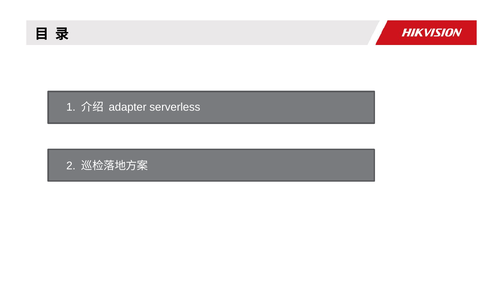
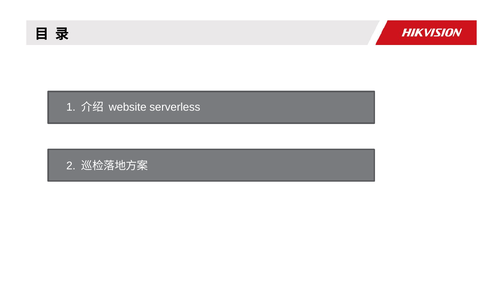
adapter: adapter -> website (128, 107)
